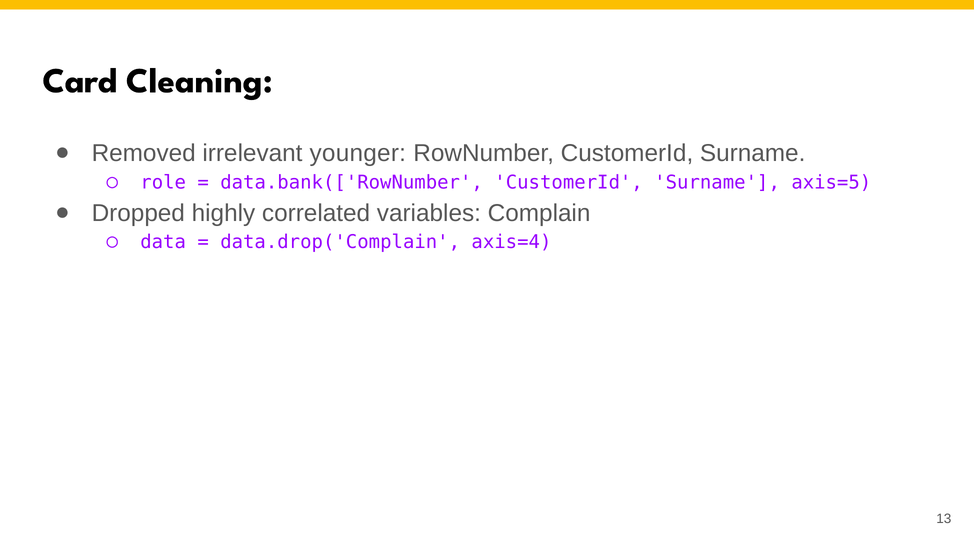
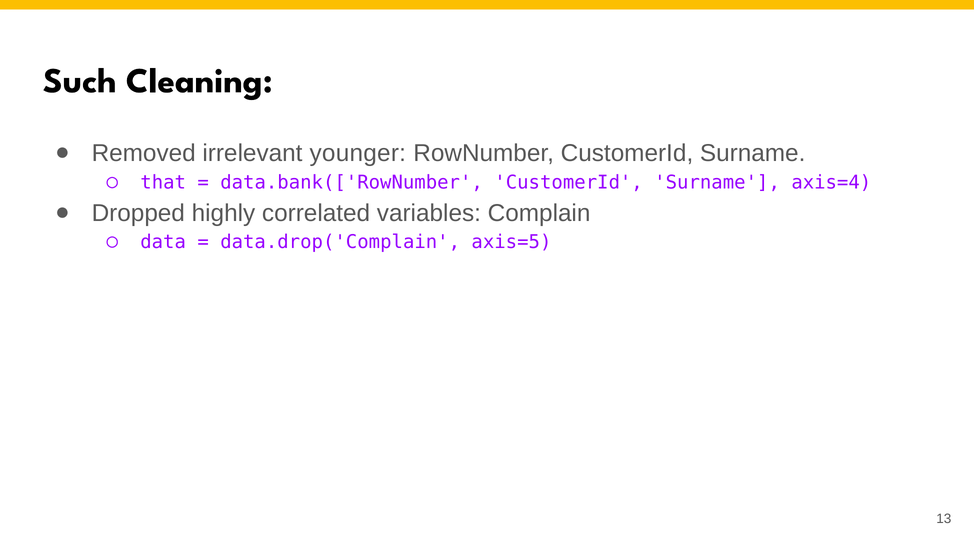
Card: Card -> Such (80, 81)
role: role -> that (163, 182)
axis=5: axis=5 -> axis=4 (831, 182)
axis=4: axis=4 -> axis=5 (511, 242)
